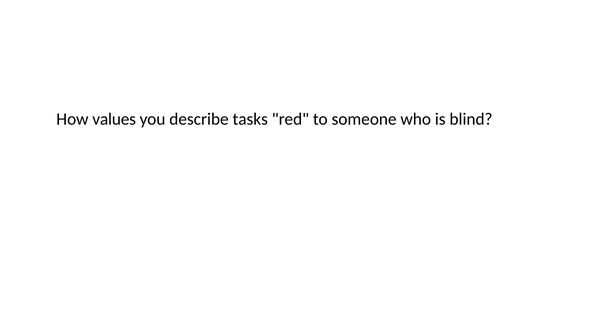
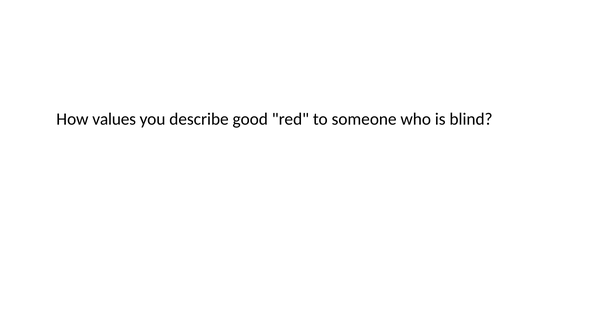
tasks: tasks -> good (250, 119)
